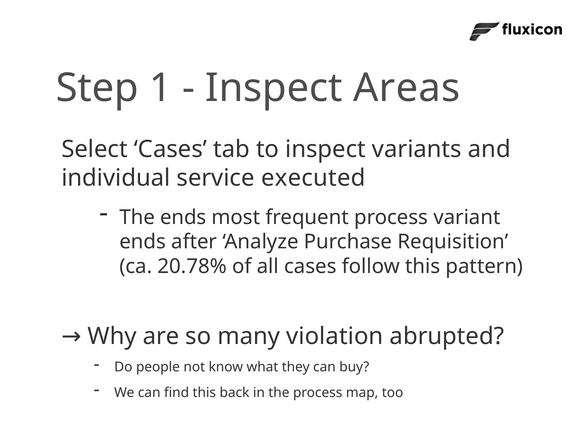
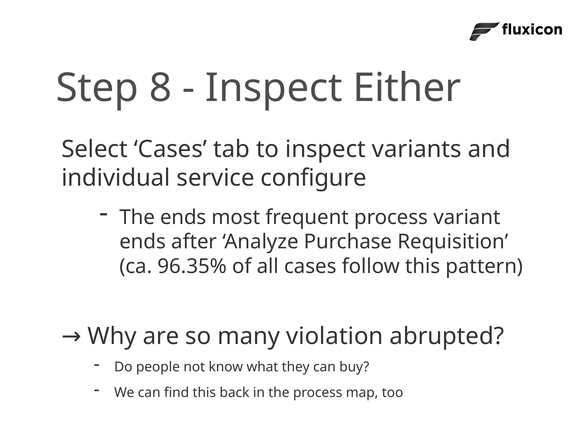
1: 1 -> 8 (160, 88)
Areas: Areas -> Either (407, 88)
executed: executed -> configure (314, 178)
20.78%: 20.78% -> 96.35% (192, 266)
